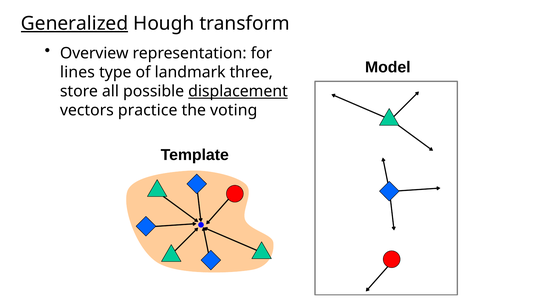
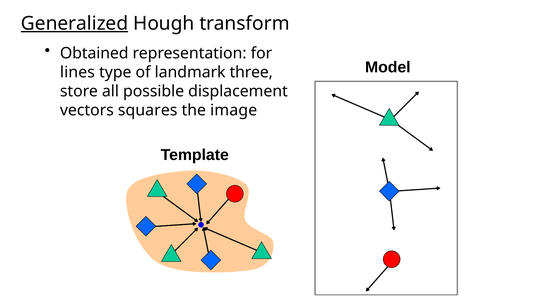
Overview: Overview -> Obtained (94, 53)
displacement underline: present -> none (238, 91)
practice: practice -> squares (148, 110)
voting: voting -> image (234, 110)
